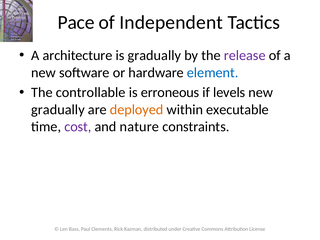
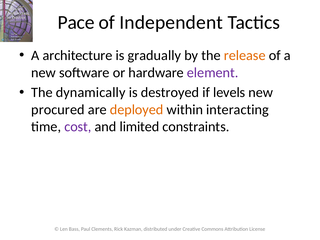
release colour: purple -> orange (245, 56)
element colour: blue -> purple (213, 73)
controllable: controllable -> dynamically (91, 93)
erroneous: erroneous -> destroyed (170, 93)
gradually: gradually -> procured (58, 110)
executable: executable -> interacting (237, 110)
nature: nature -> limited (139, 127)
